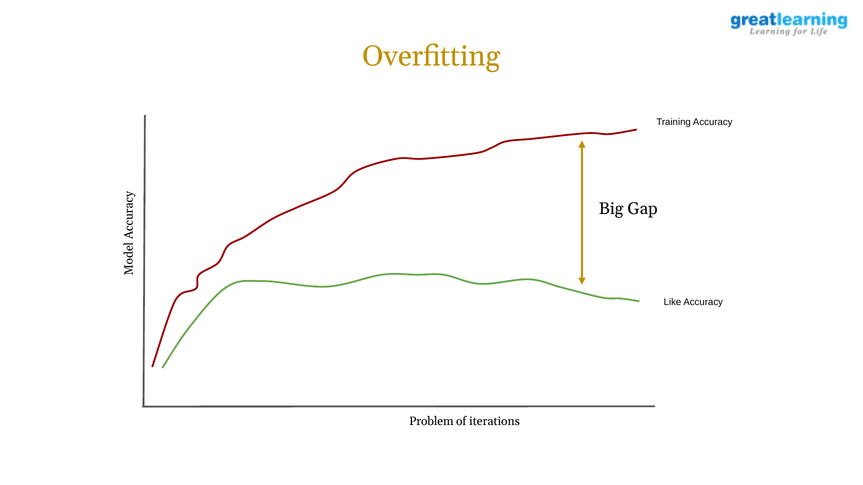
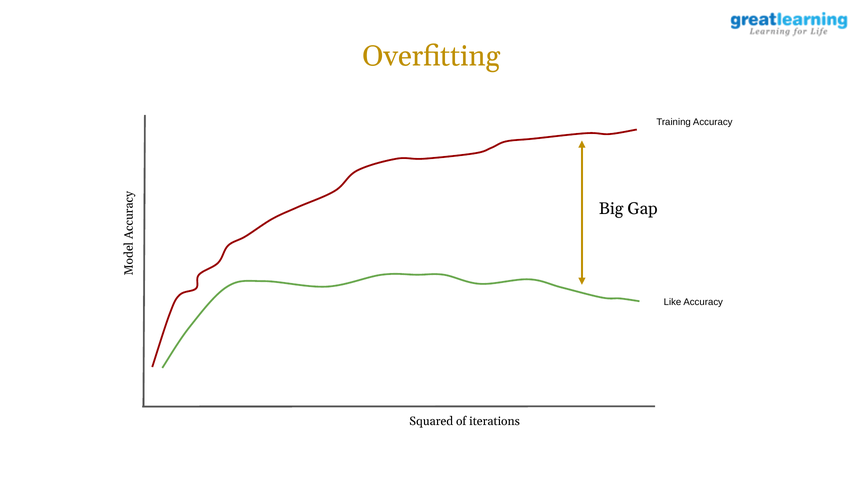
Problem: Problem -> Squared (431, 421)
